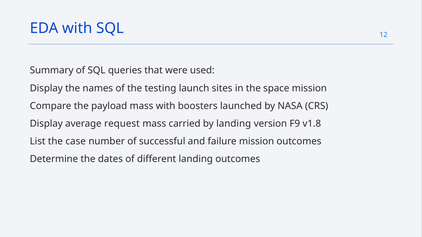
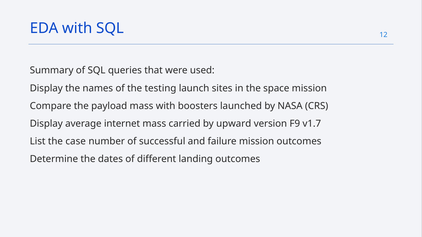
request: request -> internet (122, 124)
by landing: landing -> upward (234, 124)
v1.8: v1.8 -> v1.7 (312, 124)
